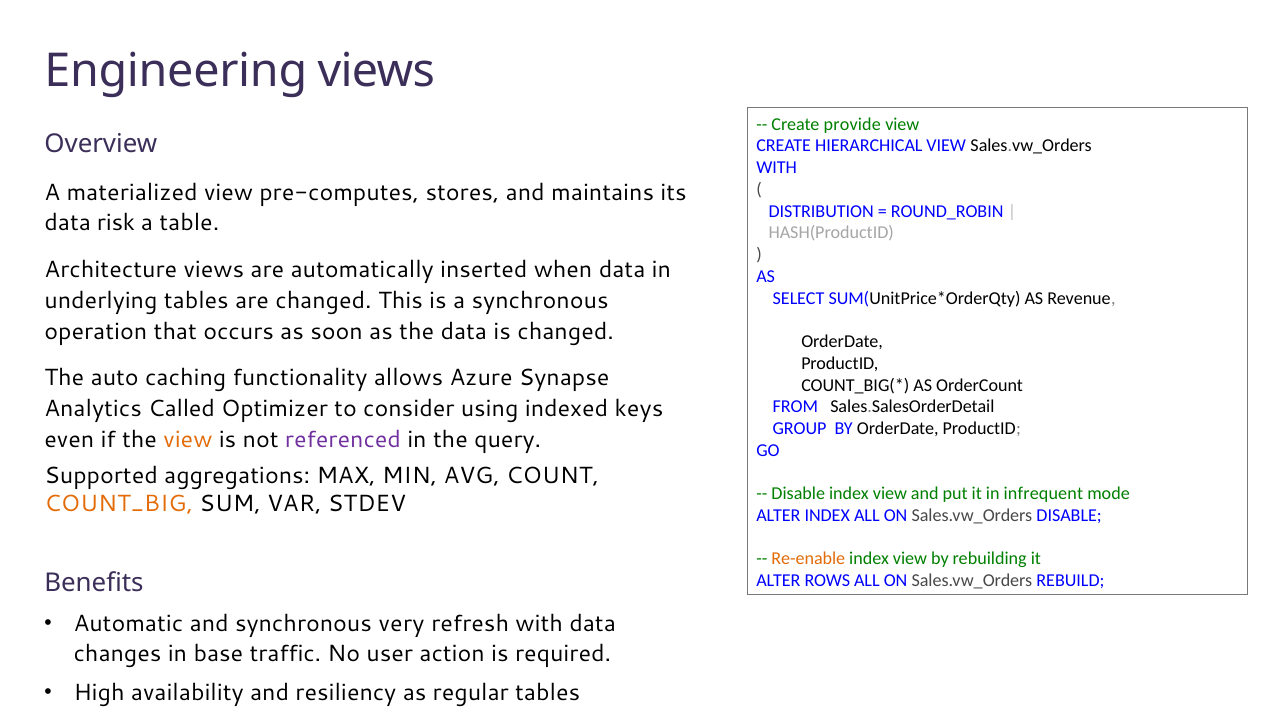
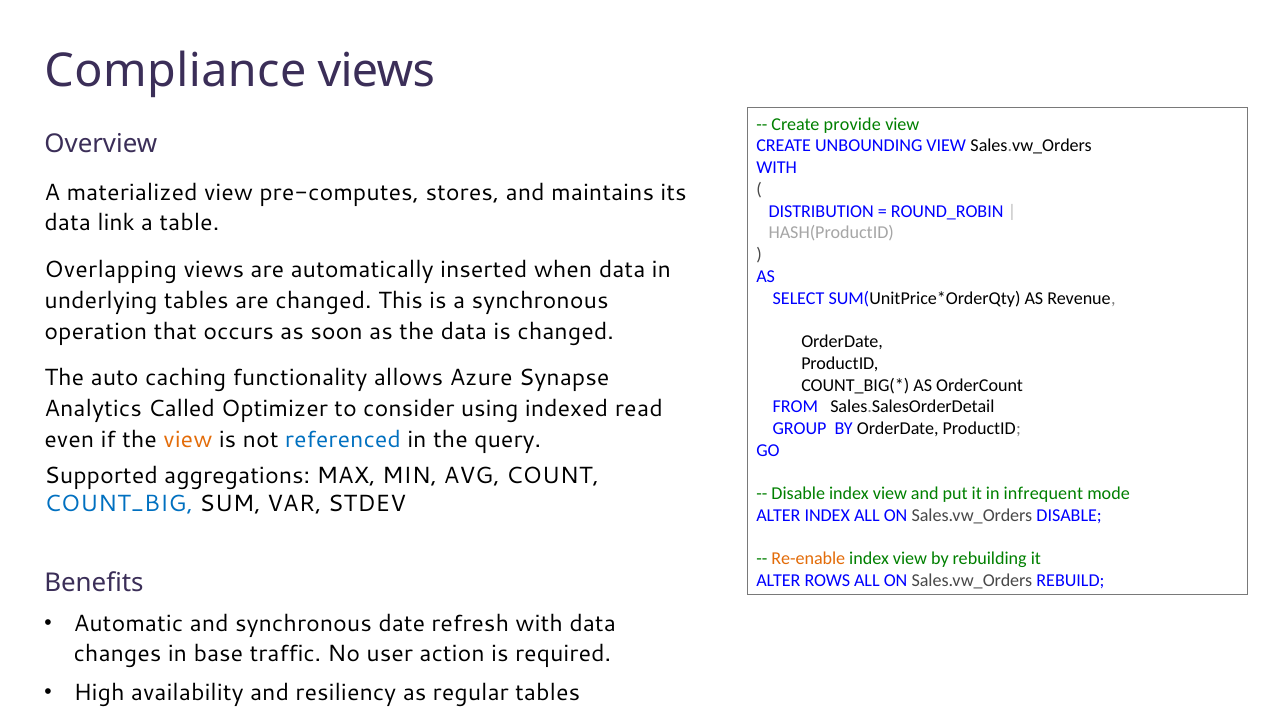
Engineering: Engineering -> Compliance (175, 72)
HIERARCHICAL: HIERARCHICAL -> UNBOUNDING (869, 146)
risk: risk -> link (116, 223)
Architecture: Architecture -> Overlapping (111, 270)
keys: keys -> read (639, 409)
referenced colour: purple -> blue (343, 440)
COUNT_BIG colour: orange -> blue (119, 504)
very: very -> date (402, 623)
